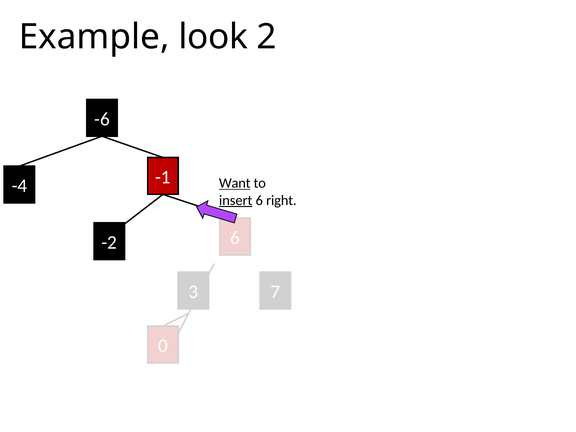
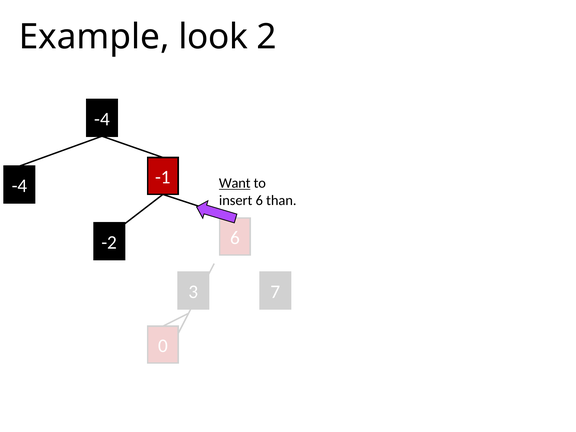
-6: -6 -> -4 (102, 119)
insert underline: present -> none (236, 200)
right: right -> than (281, 200)
